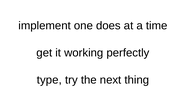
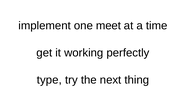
does: does -> meet (108, 26)
